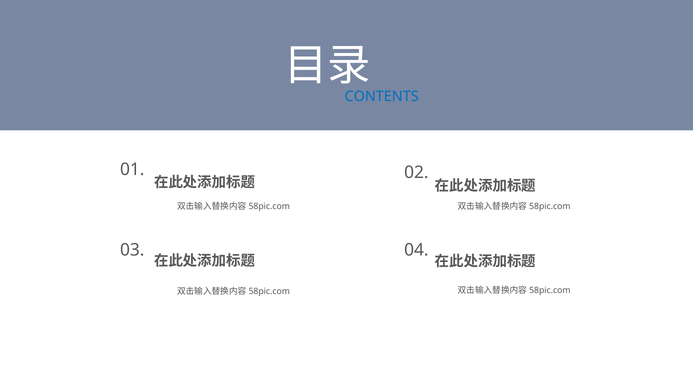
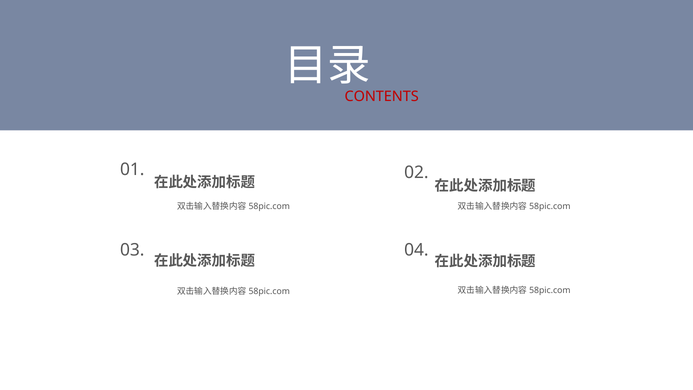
CONTENTS colour: blue -> red (382, 96)
